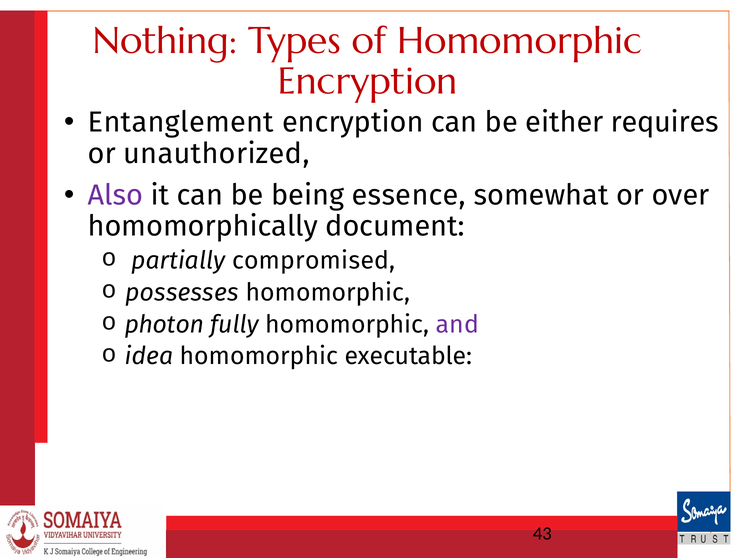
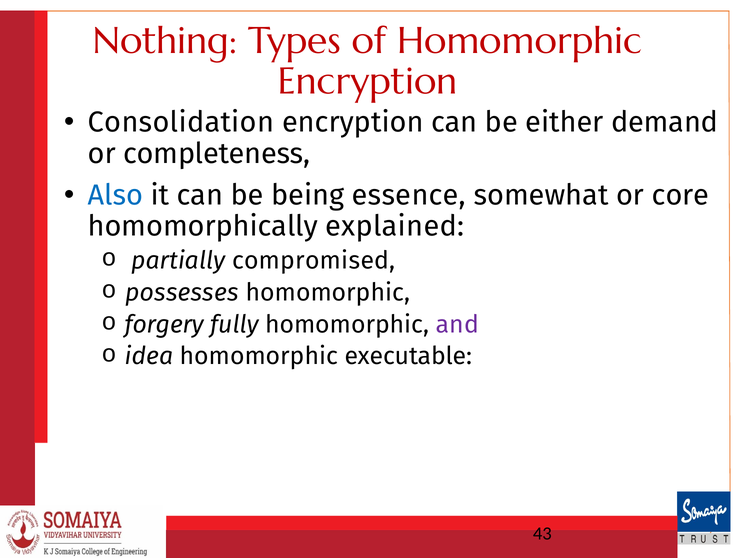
Entanglement: Entanglement -> Consolidation (181, 122)
requires: requires -> demand (665, 122)
unauthorized: unauthorized -> completeness (217, 154)
Also colour: purple -> blue (115, 195)
over: over -> core (680, 195)
document: document -> explained (395, 226)
photon: photon -> forgery (164, 324)
